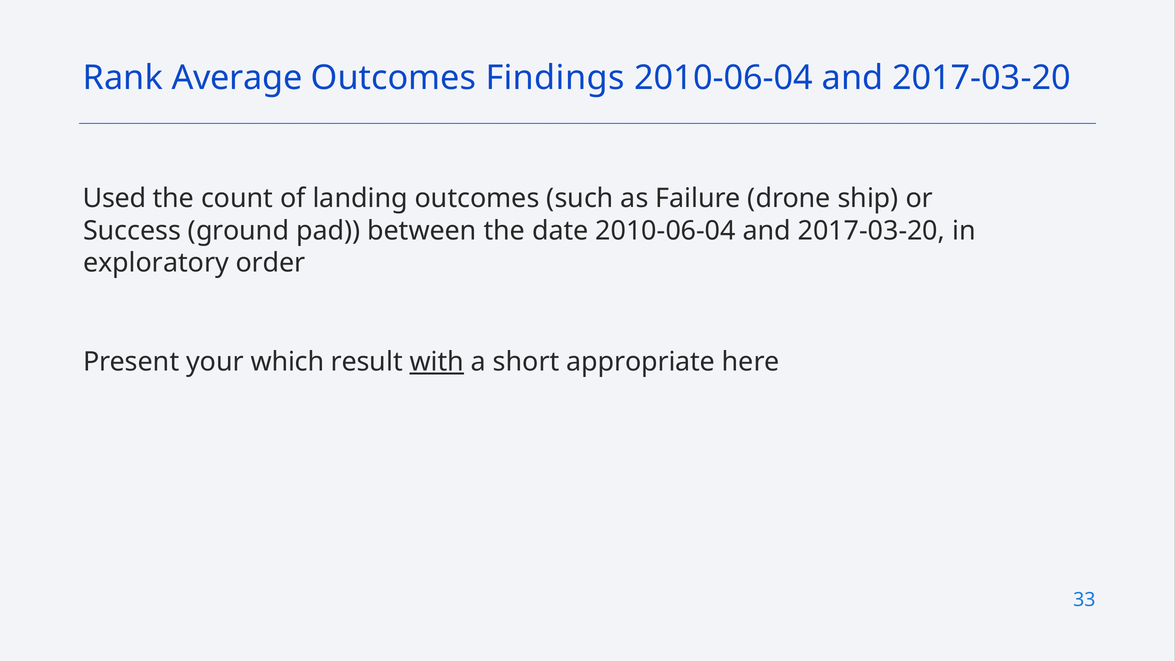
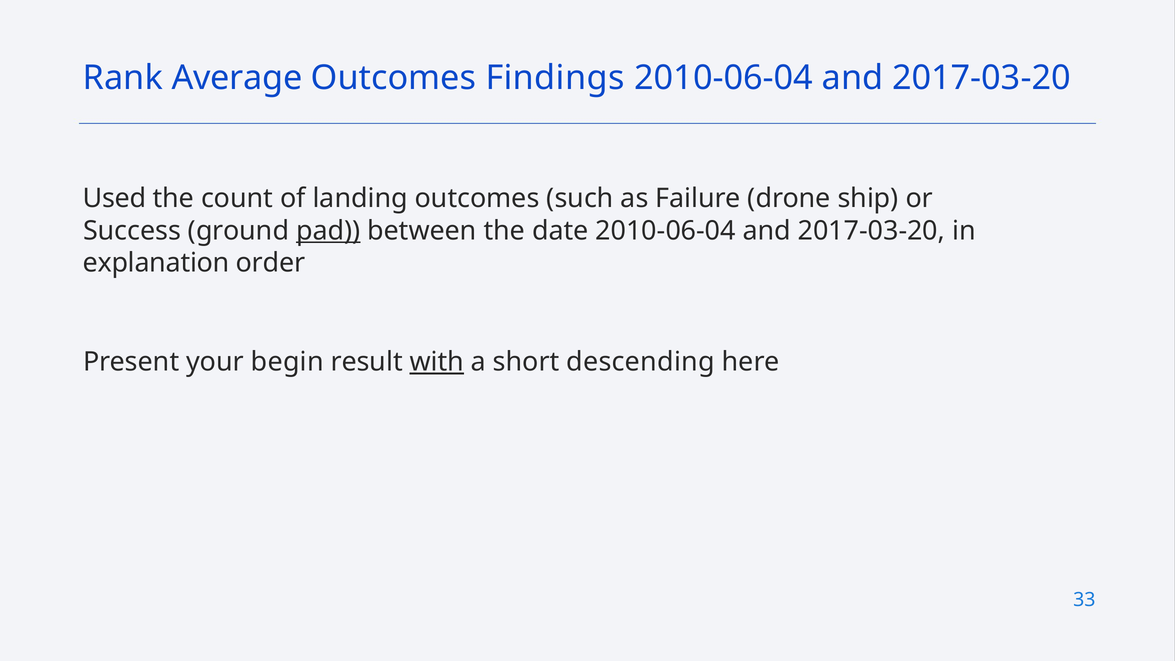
pad underline: none -> present (328, 231)
exploratory: exploratory -> explanation (156, 263)
which: which -> begin (287, 362)
appropriate: appropriate -> descending (641, 362)
